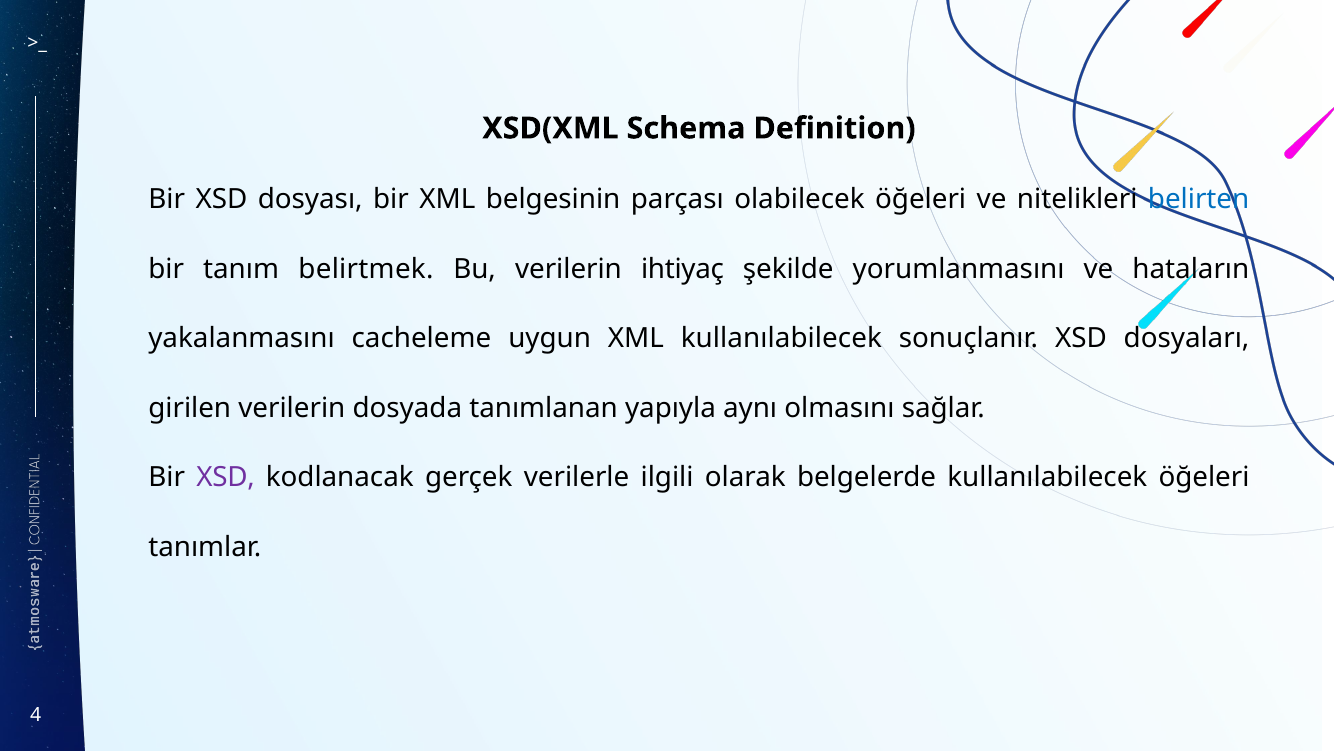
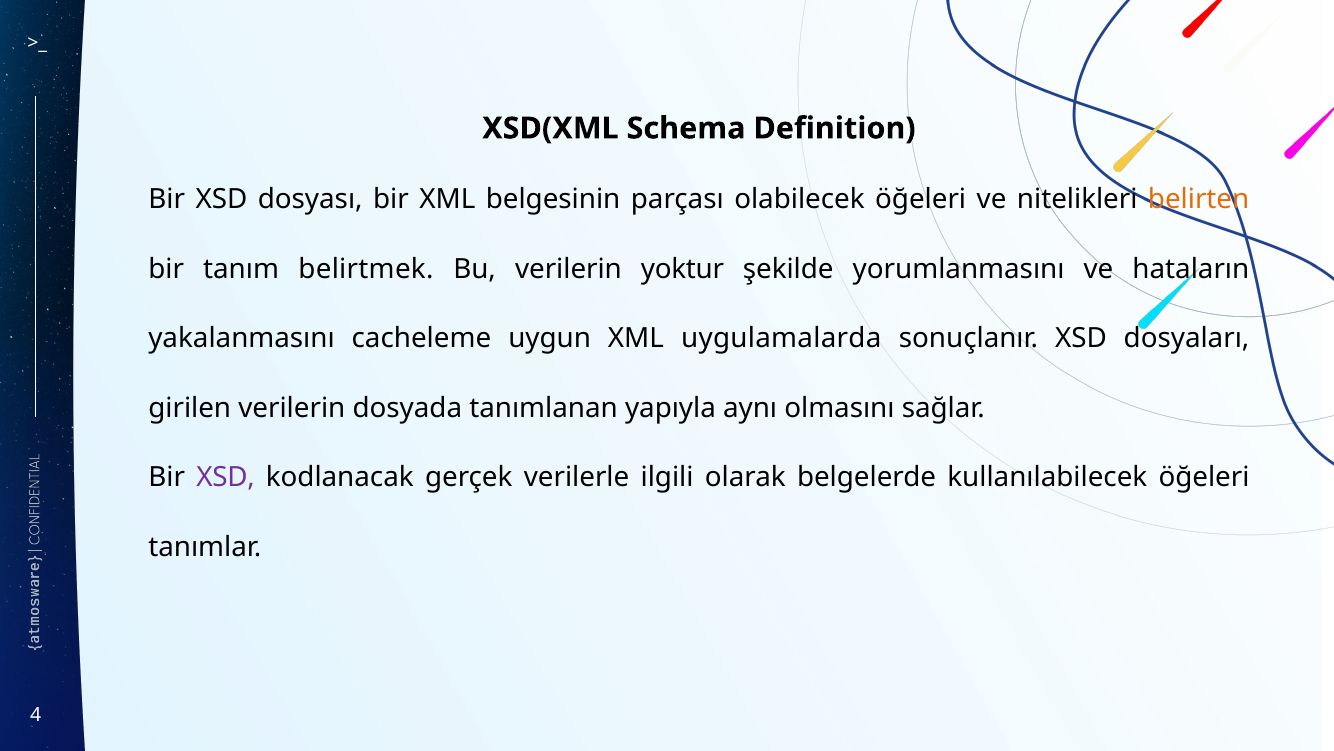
belirten colour: blue -> orange (1199, 199)
ihtiyaç: ihtiyaç -> yoktur (683, 269)
XML kullanılabilecek: kullanılabilecek -> uygulamalarda (781, 338)
